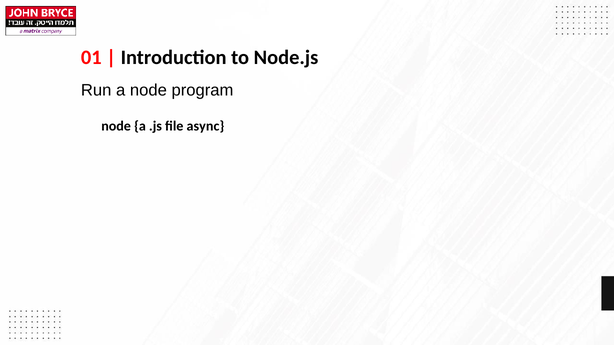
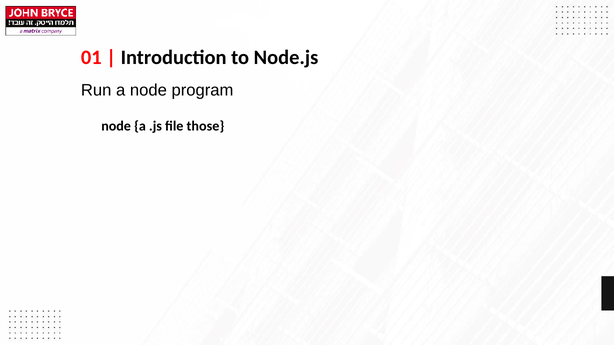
async: async -> those (205, 126)
